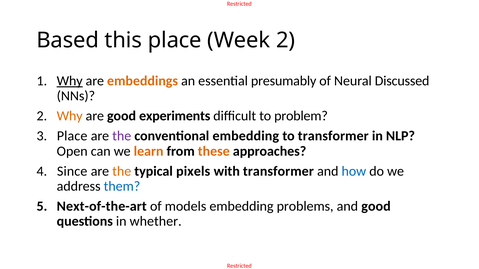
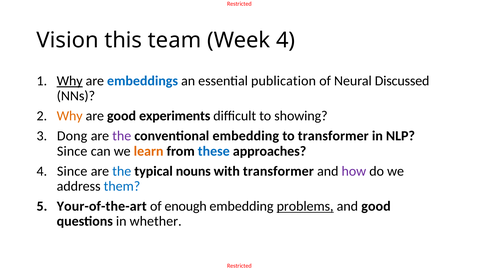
Based: Based -> Vision (68, 40)
this place: place -> team (175, 40)
Week 2: 2 -> 4 (286, 40)
embeddings colour: orange -> blue (143, 81)
presumably: presumably -> publication (284, 81)
problem: problem -> showing (301, 116)
Place: Place -> Dong (72, 136)
Open: Open -> Since (72, 151)
these colour: orange -> blue (214, 151)
the colour: orange -> blue (122, 171)
pixels: pixels -> nouns (193, 171)
how colour: blue -> purple (354, 171)
Next-of-the-art: Next-of-the-art -> Your-of-the-art (102, 207)
models: models -> enough (186, 207)
problems underline: none -> present (305, 207)
